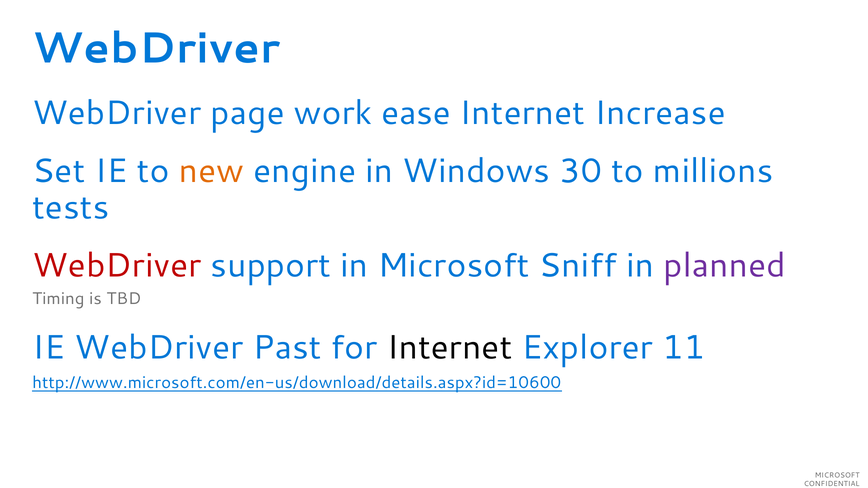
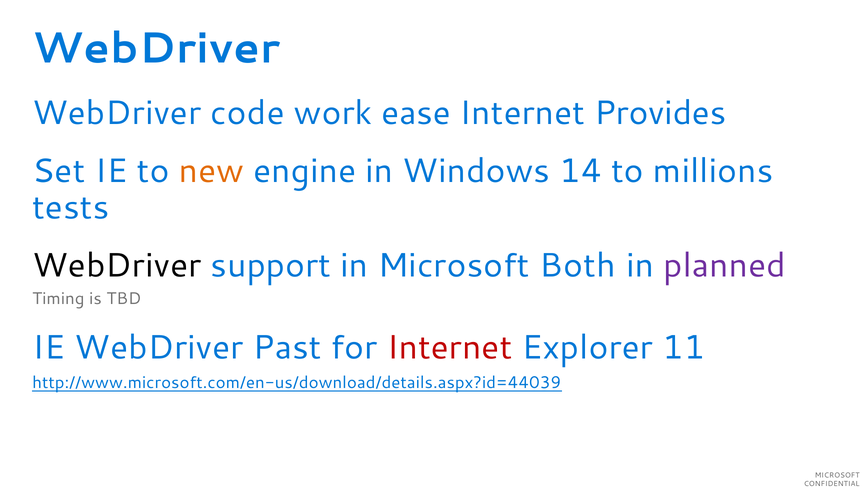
page: page -> code (248, 113)
Increase: Increase -> Provides (660, 113)
30: 30 -> 14 (581, 171)
WebDriver colour: red -> black (117, 266)
Sniff: Sniff -> Both (578, 266)
Internet colour: black -> red (450, 348)
http://www.microsoft.com/en-us/download/details.aspx?id=10600: http://www.microsoft.com/en-us/download/details.aspx?id=10600 -> http://www.microsoft.com/en-us/download/details.aspx?id=44039 (297, 383)
